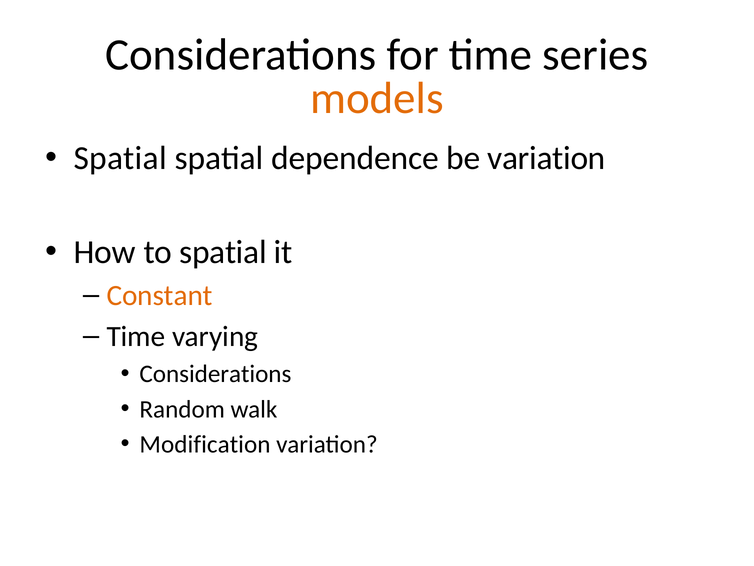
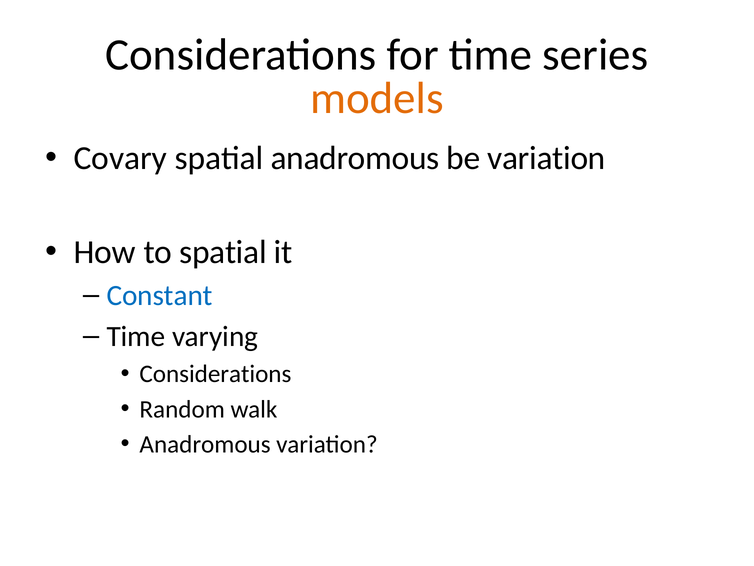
Spatial: Spatial -> Covary (120, 158)
spatial dependence: dependence -> anadromous (355, 158)
Constant colour: orange -> blue (160, 295)
Modification: Modification -> Anadromous (205, 444)
